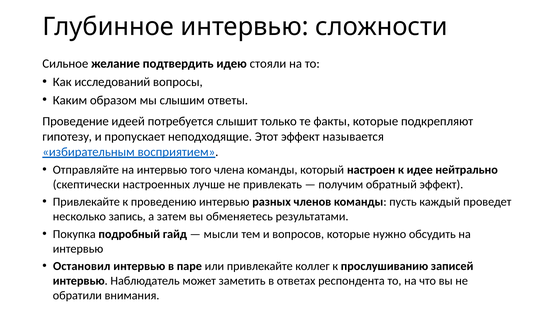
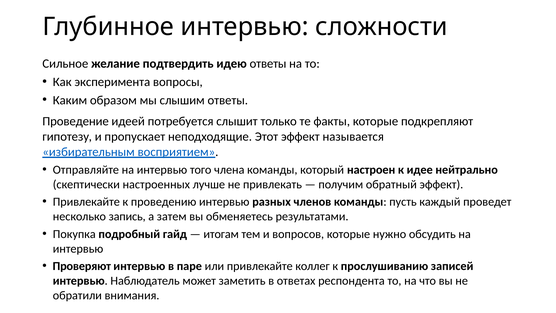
идею стояли: стояли -> ответы (268, 64)
исследований: исследований -> эксперимента (112, 82)
мысли: мысли -> итогам (221, 234)
Остановил: Остановил -> Проверяют (82, 266)
